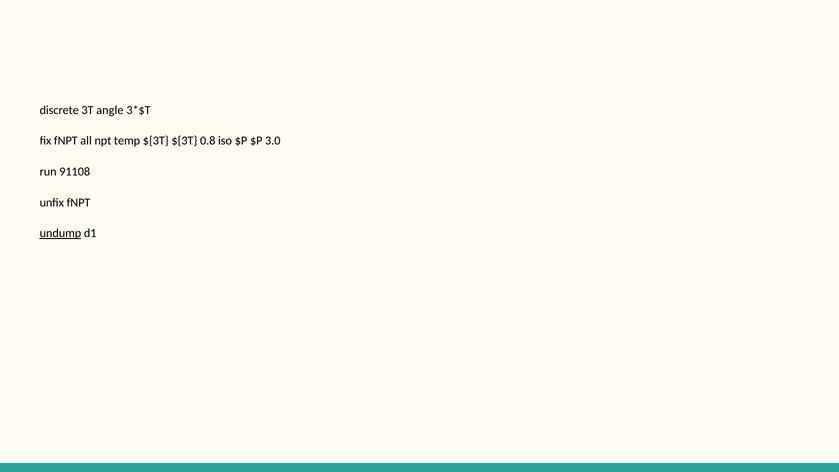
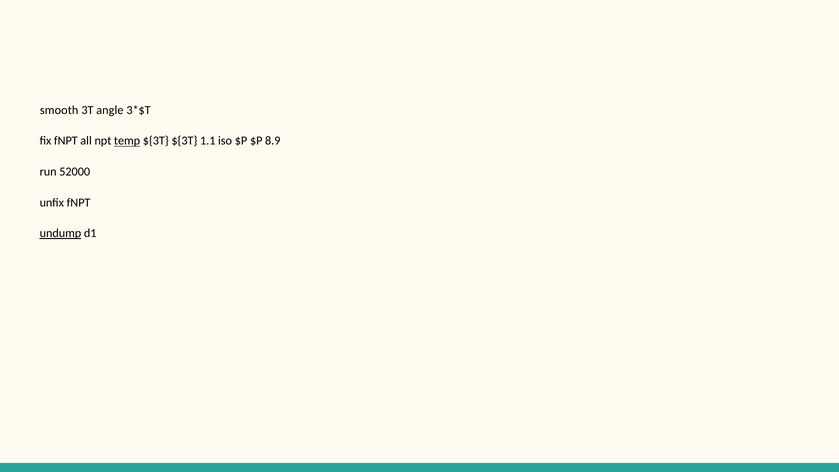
discrete: discrete -> smooth (59, 110)
temp underline: none -> present (127, 141)
0.8: 0.8 -> 1.1 (208, 141)
3.0: 3.0 -> 8.9 (273, 141)
91108: 91108 -> 52000 (75, 172)
